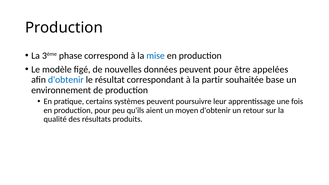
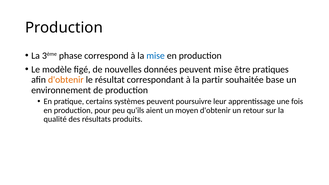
peuvent pour: pour -> mise (223, 69)
appelées: appelées -> pratiques (271, 69)
d'obtenir colour: blue -> orange (66, 80)
